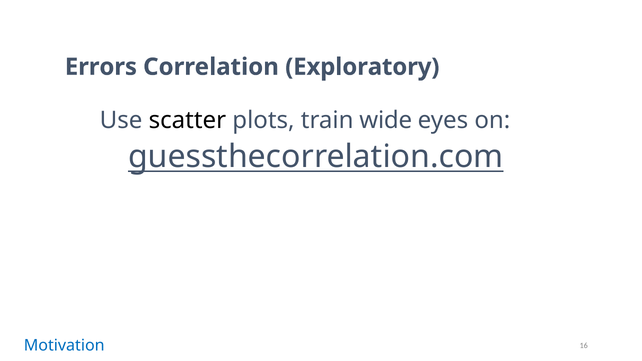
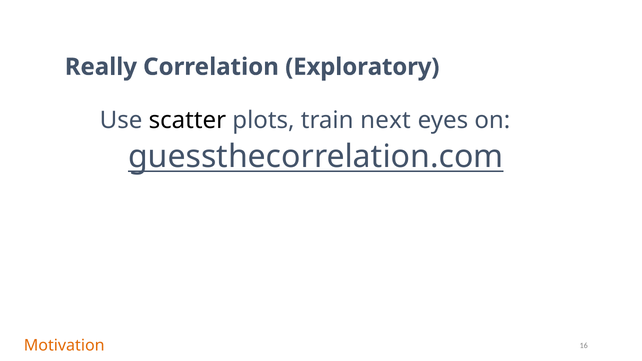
Errors: Errors -> Really (101, 67)
wide: wide -> next (385, 121)
Motivation colour: blue -> orange (64, 346)
